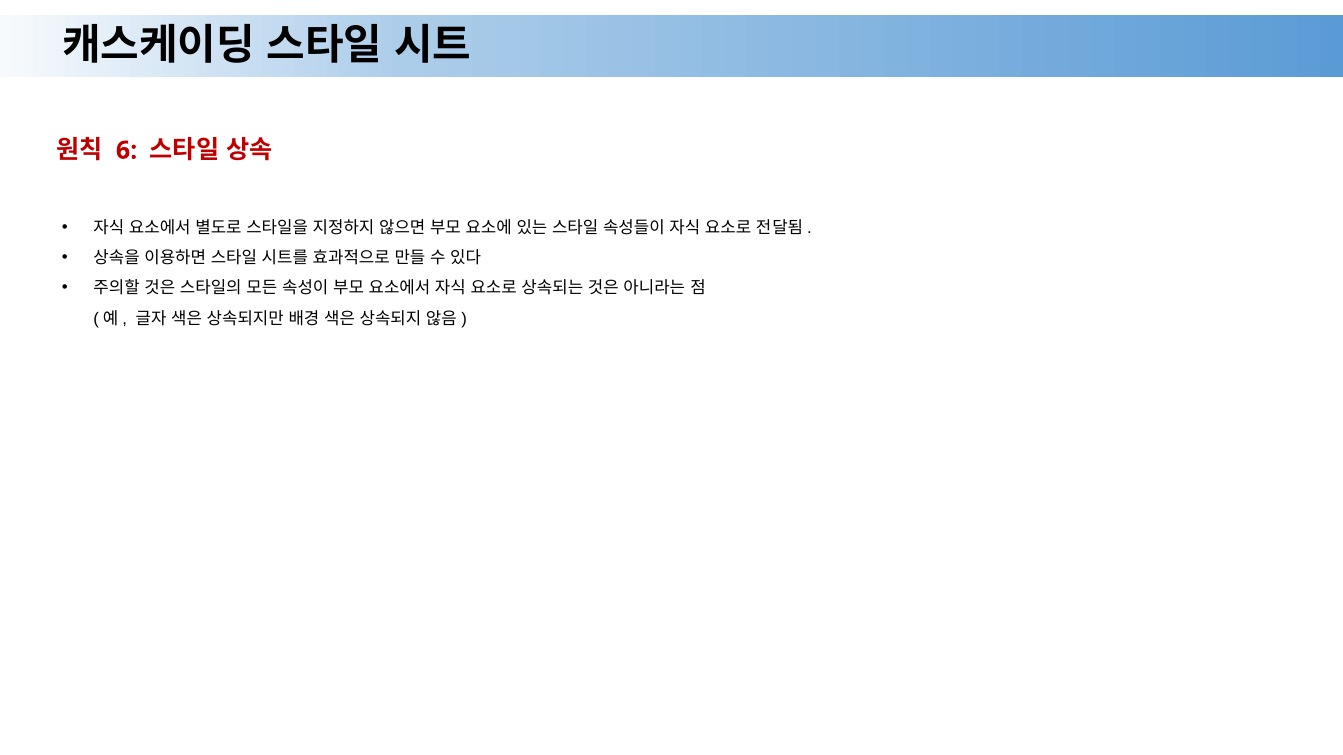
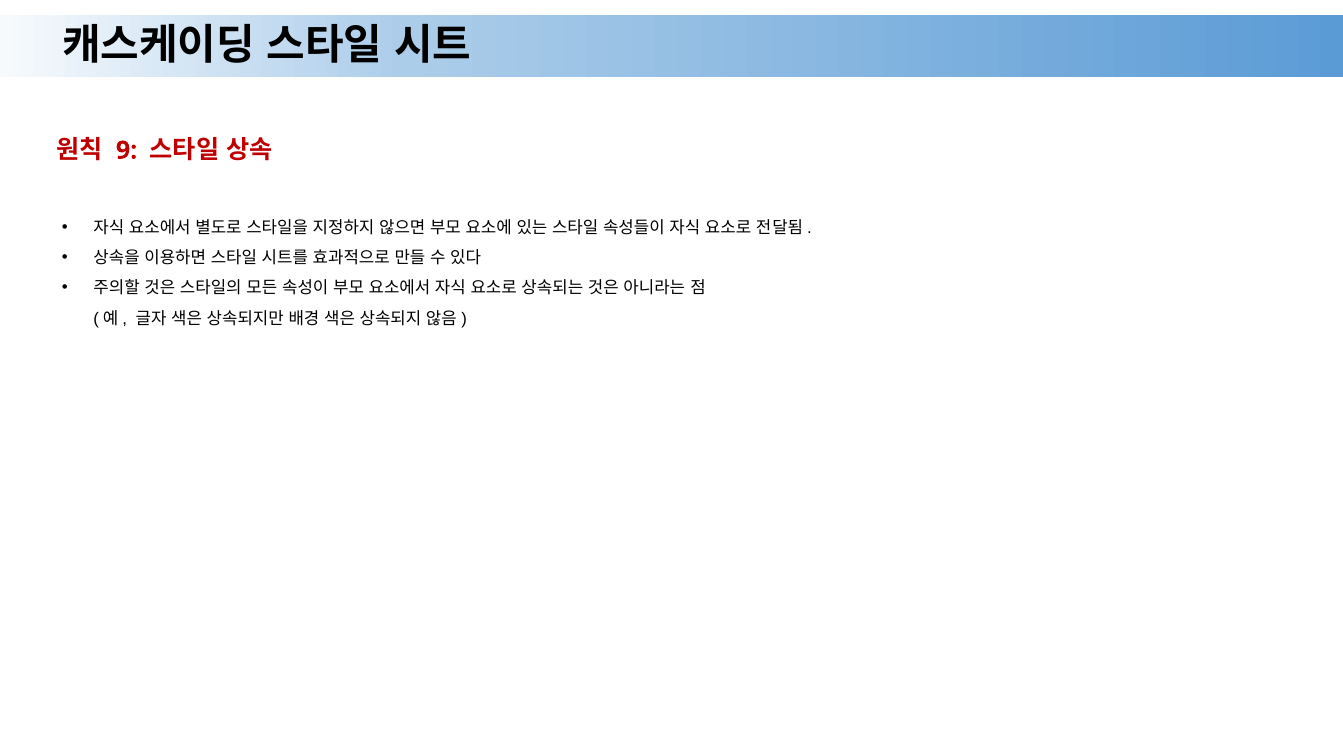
6: 6 -> 9 (127, 150)
